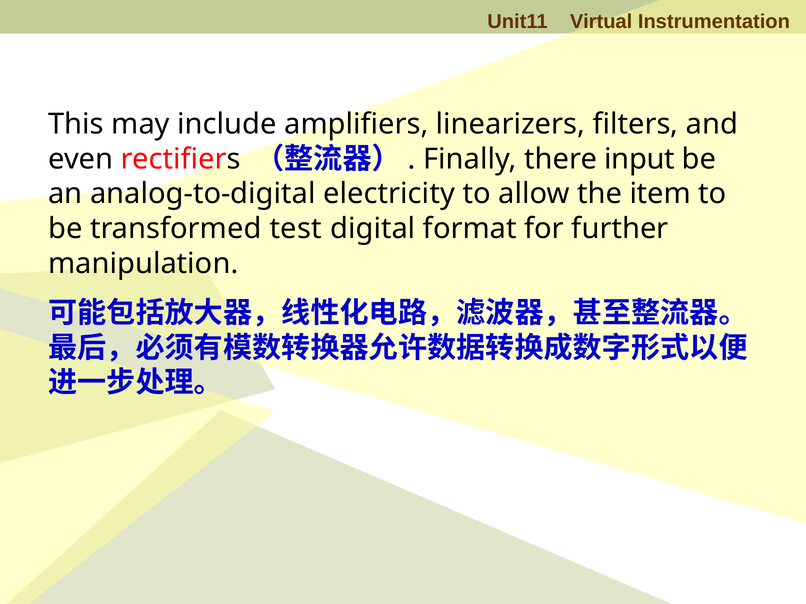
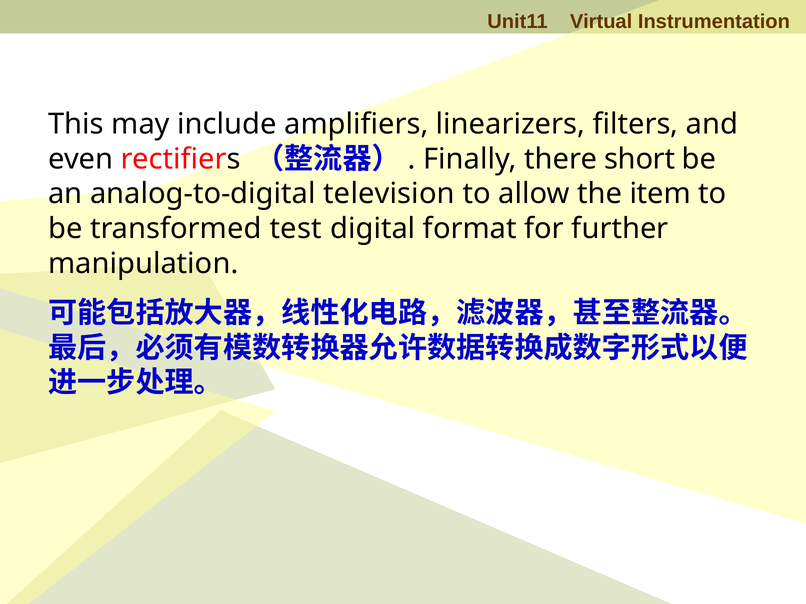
input: input -> short (640, 159)
electricity: electricity -> television (389, 194)
